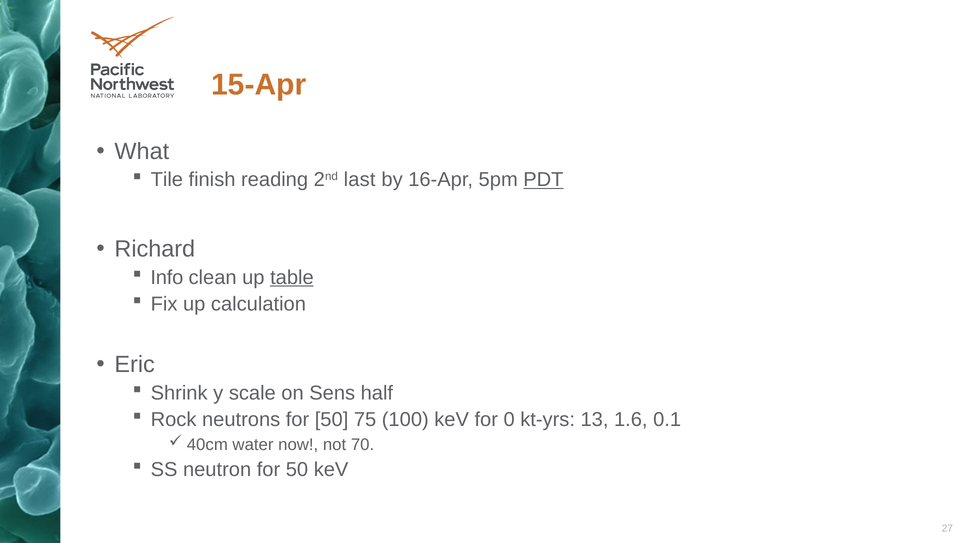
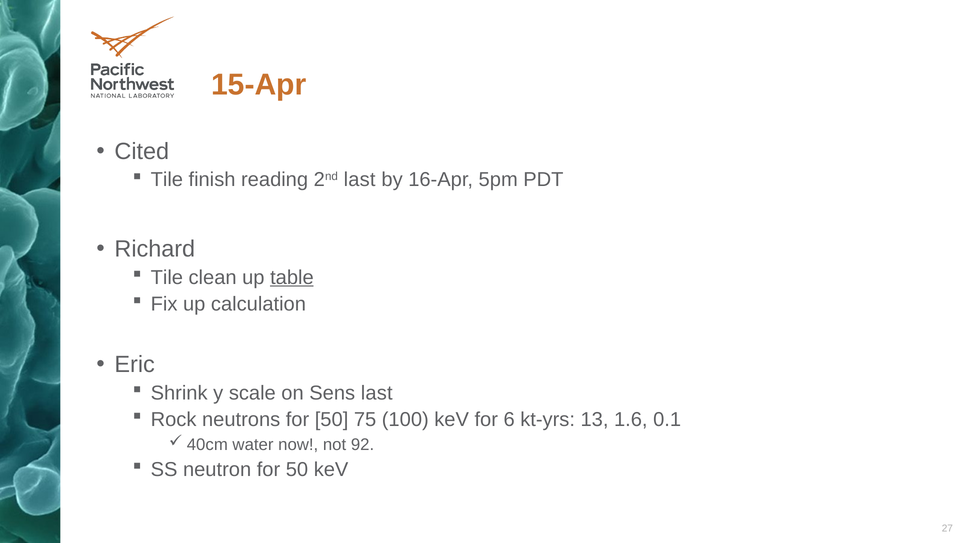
What: What -> Cited (142, 151)
PDT underline: present -> none (543, 180)
Info: Info -> Tile (167, 277)
Sens half: half -> last (377, 393)
0: 0 -> 6 (509, 420)
70: 70 -> 92 (363, 445)
